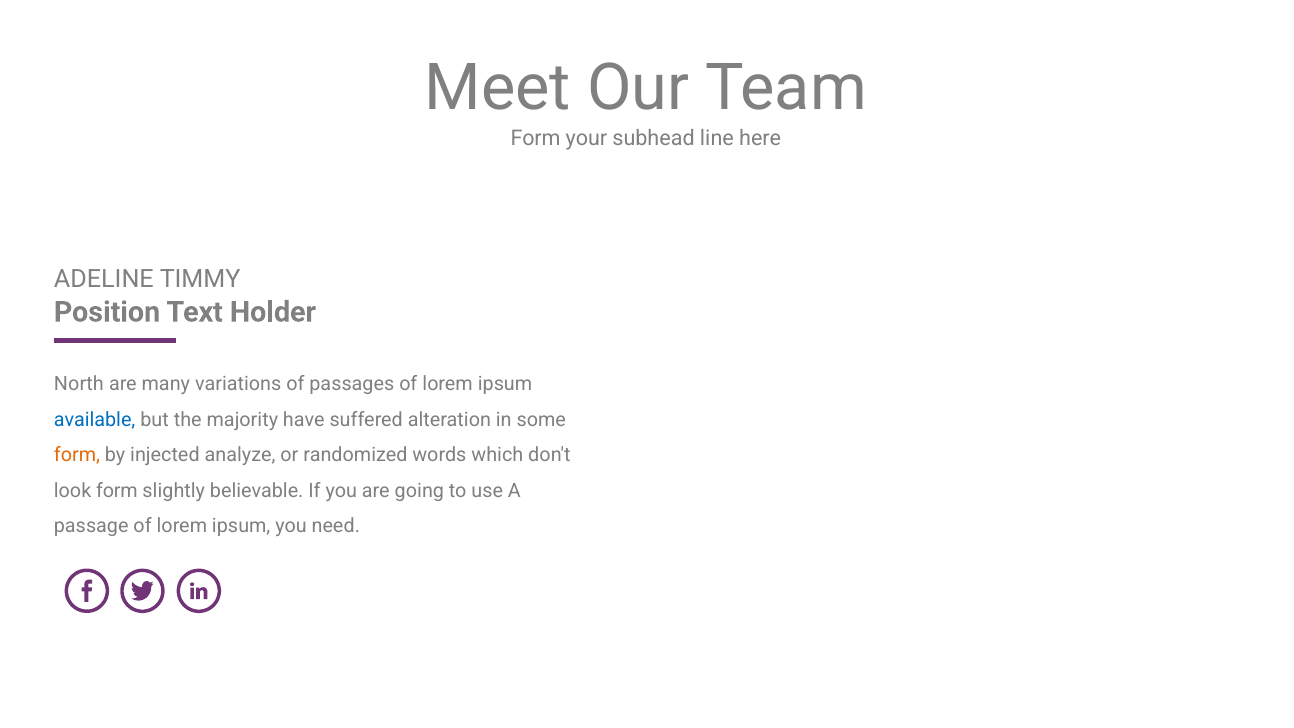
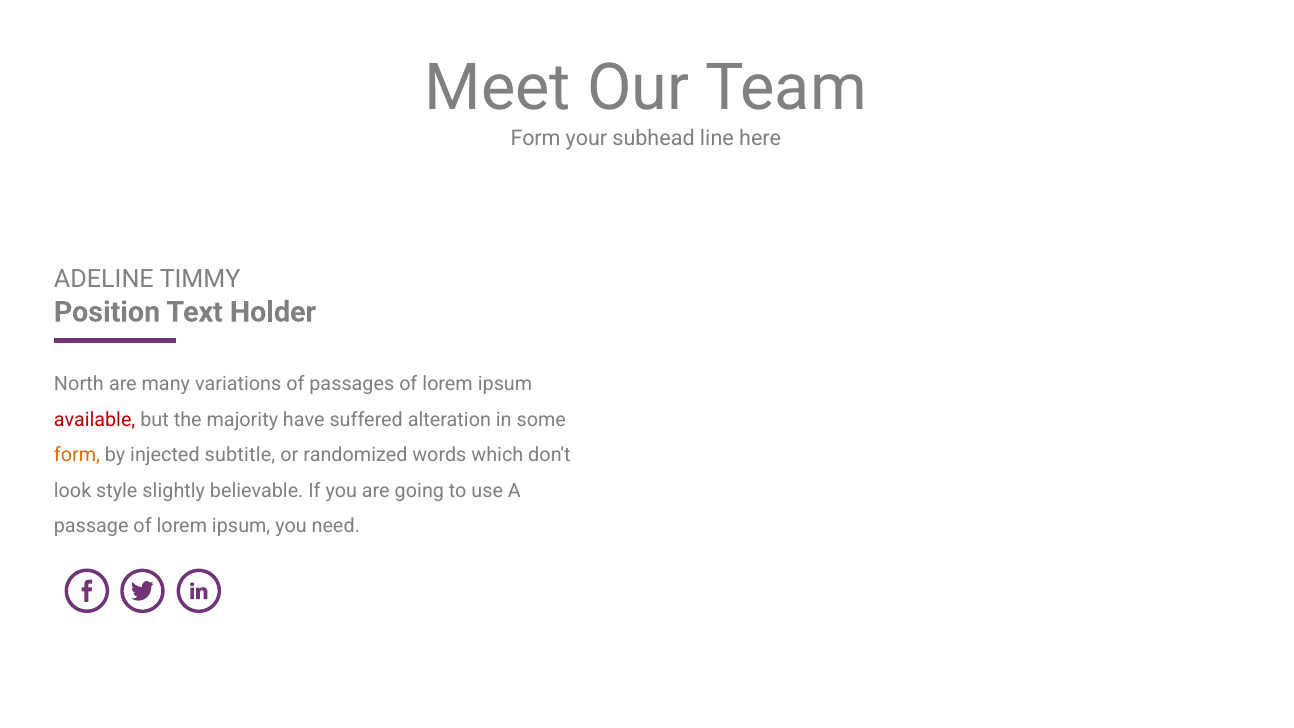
available colour: blue -> red (95, 419)
analyze: analyze -> subtitle (240, 455)
look form: form -> style (117, 491)
